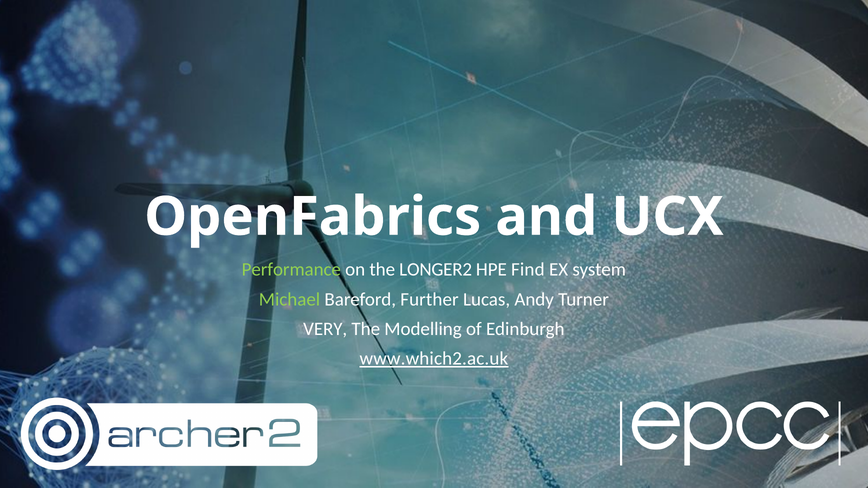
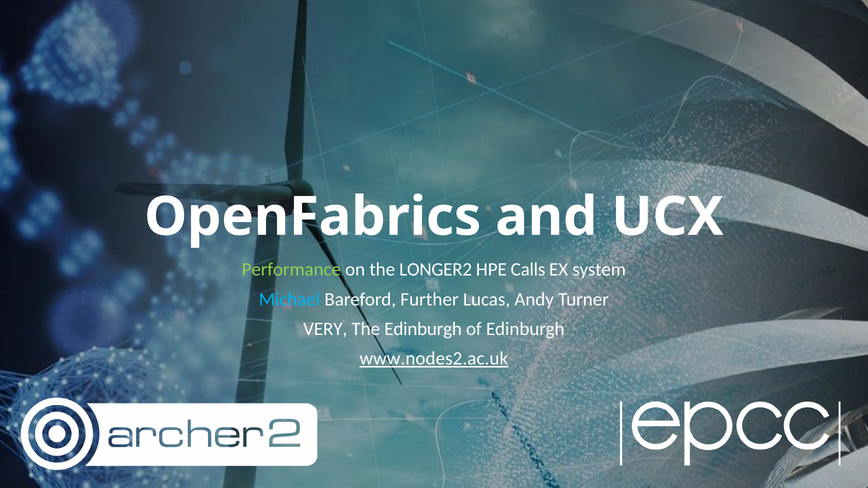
Find: Find -> Calls (528, 270)
Michael colour: light green -> light blue (290, 299)
The Modelling: Modelling -> Edinburgh (423, 329)
www.which2.ac.uk: www.which2.ac.uk -> www.nodes2.ac.uk (434, 359)
